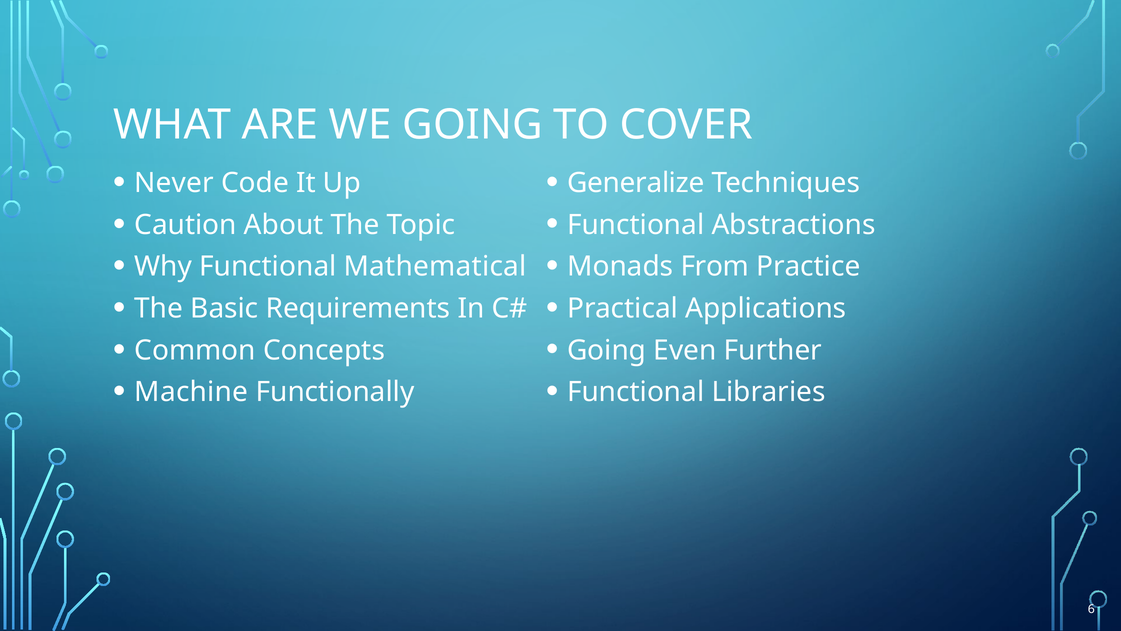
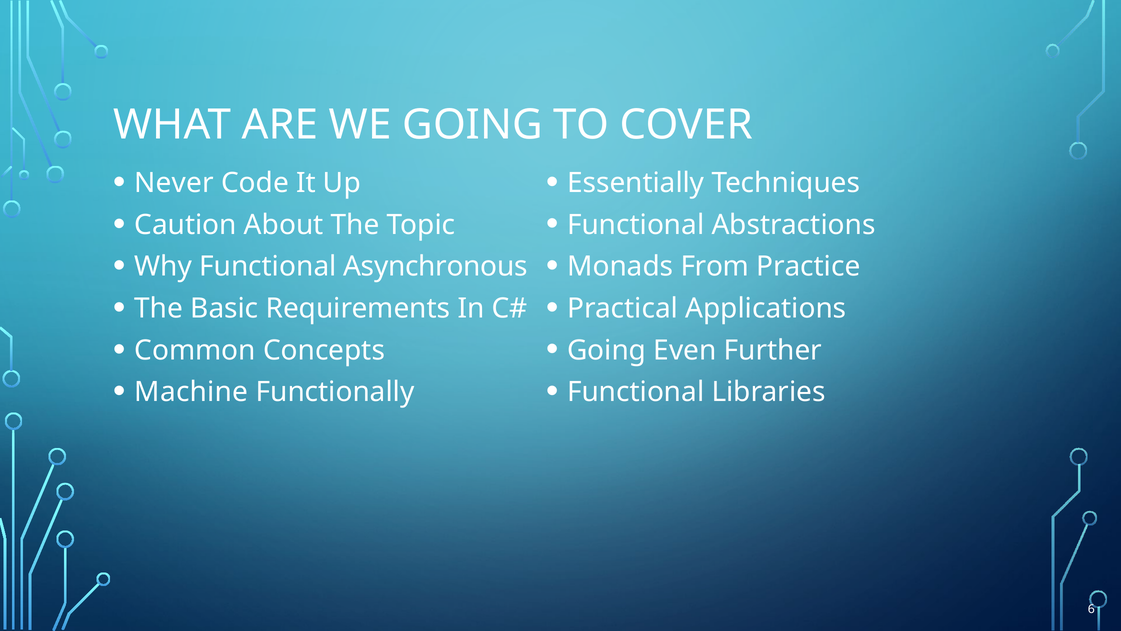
Generalize: Generalize -> Essentially (636, 183)
Mathematical: Mathematical -> Asynchronous (435, 267)
